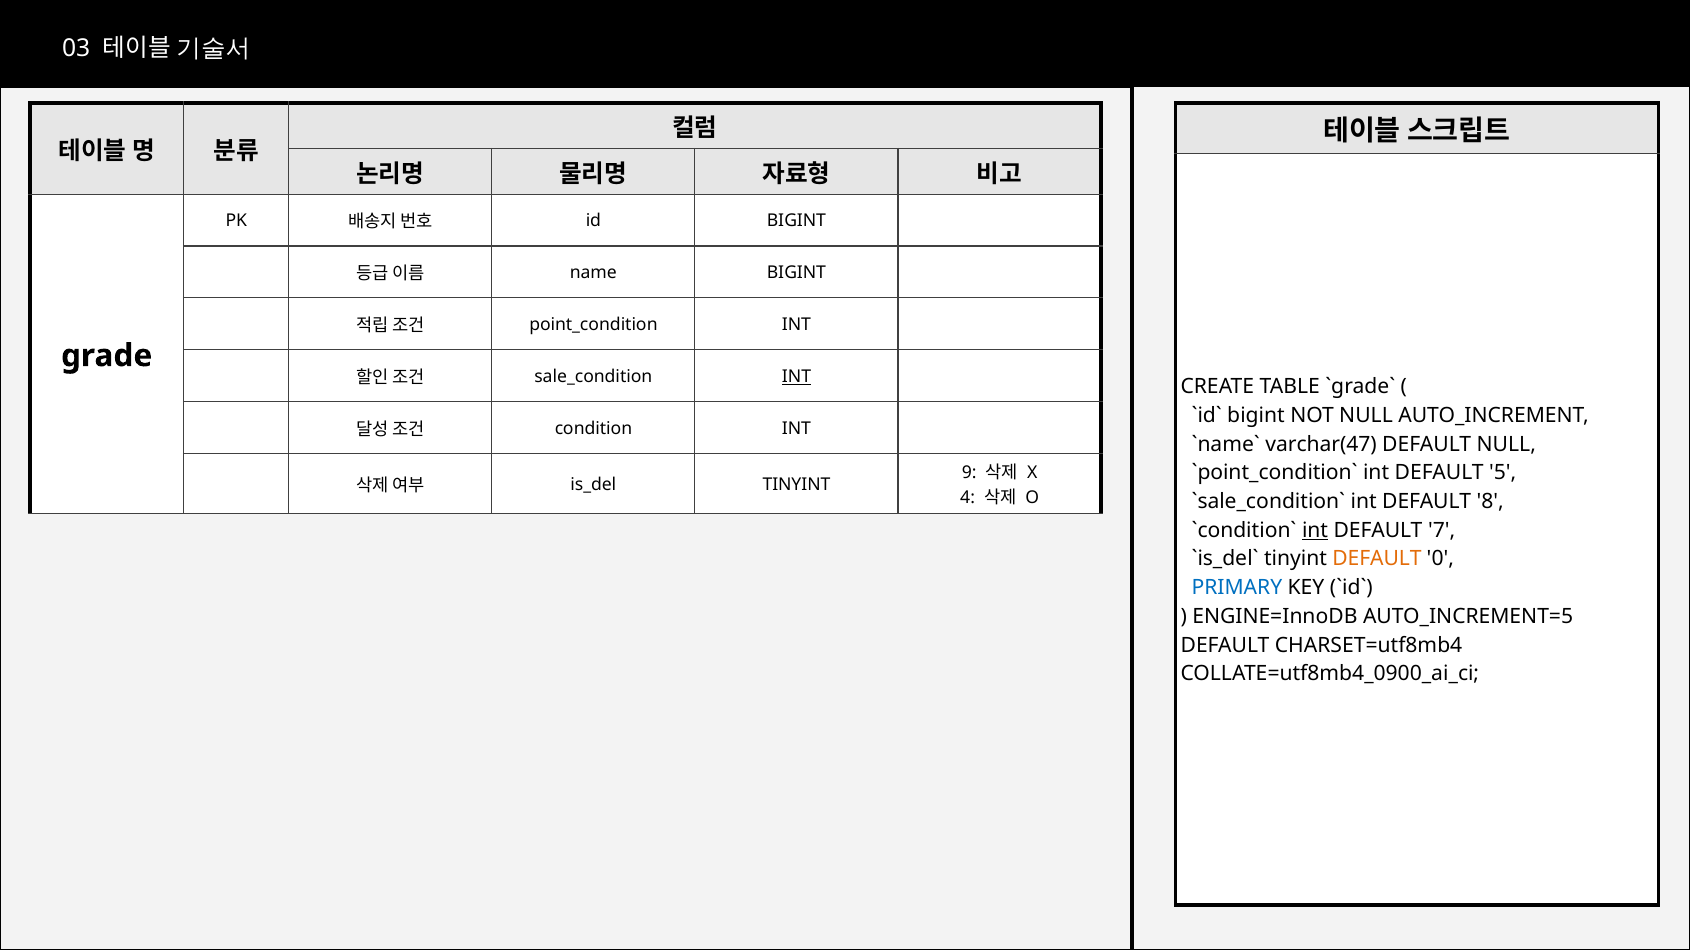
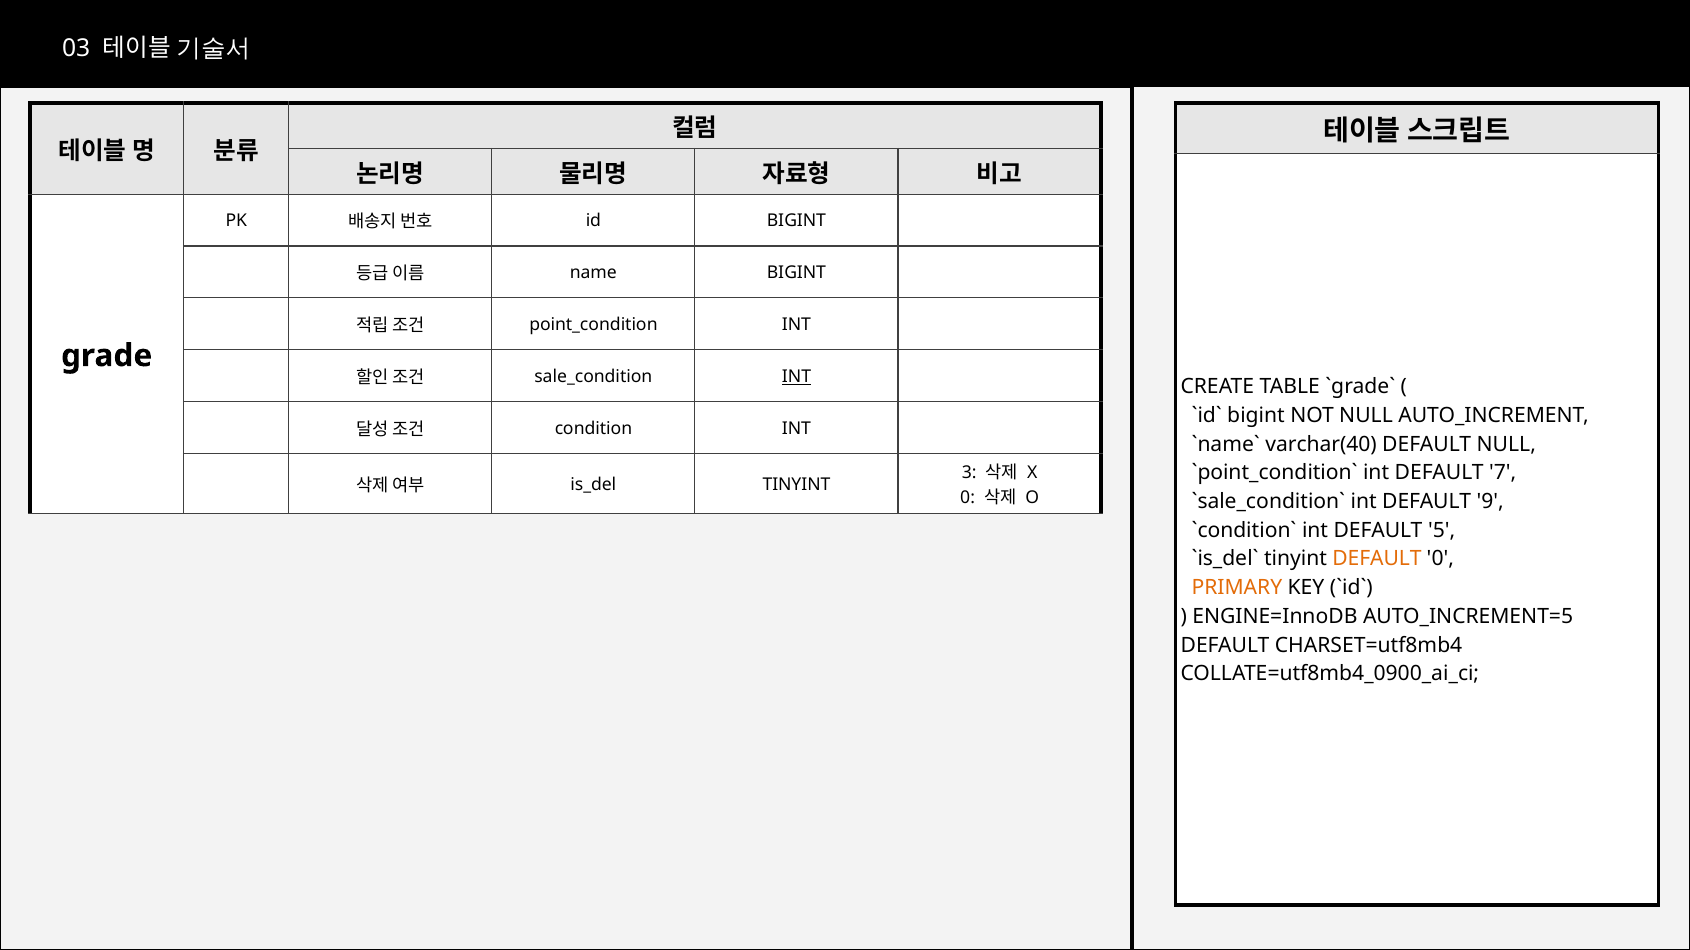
varchar(47: varchar(47 -> varchar(40 (1321, 444)
5: 5 -> 7 (1503, 473)
9: 9 -> 3 (969, 473)
4: 4 -> 0 (968, 498)
8: 8 -> 9 (1490, 502)
int underline: present -> none (1315, 531)
7: 7 -> 5 (1442, 531)
PRIMARY colour: blue -> orange (1237, 588)
